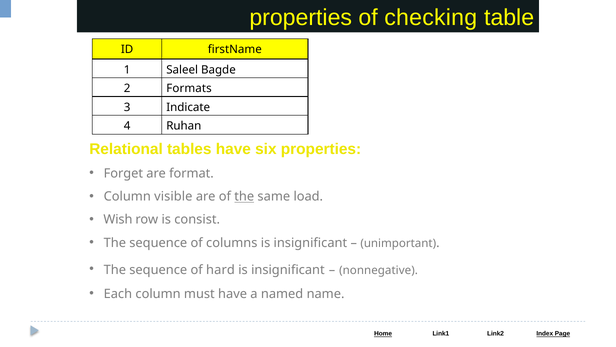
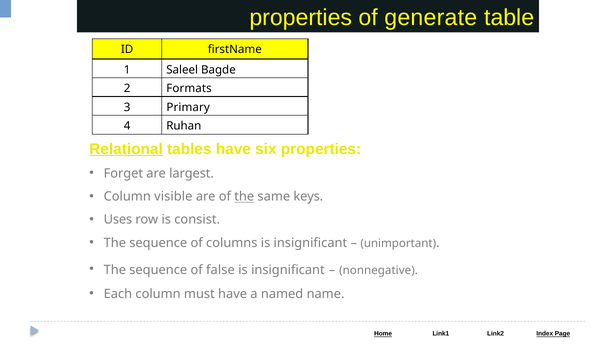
checking: checking -> generate (431, 18)
Indicate: Indicate -> Primary (188, 107)
Relational underline: none -> present (126, 149)
format: format -> largest (192, 173)
load: load -> keys (308, 196)
Wish: Wish -> Uses (118, 219)
hard: hard -> false (220, 270)
